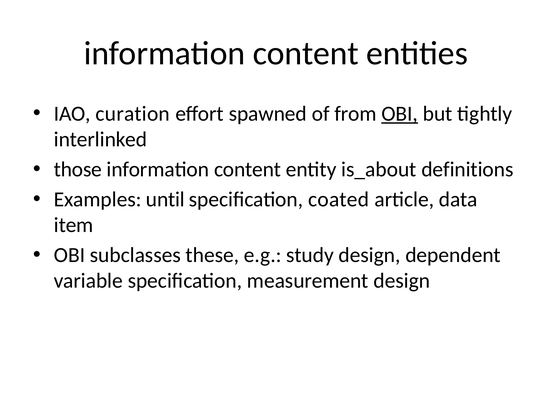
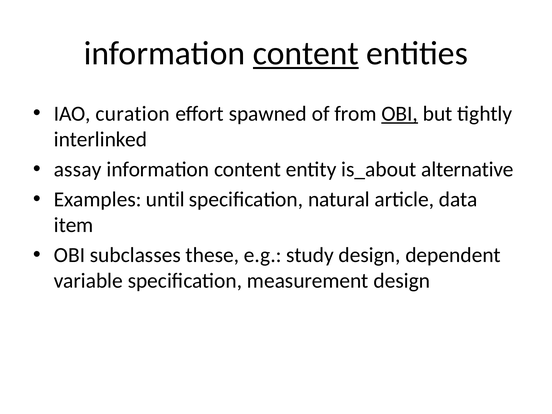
content underline: none -> present (306, 53)
those: those -> assay (78, 169)
definitions: definitions -> alternative (467, 169)
coated: coated -> natural (339, 199)
